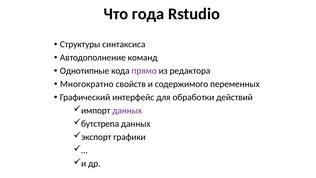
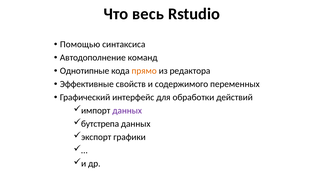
года: года -> весь (148, 14)
Структуры: Структуры -> Помощью (80, 44)
прямо colour: purple -> orange (144, 71)
Многократно: Многократно -> Эффективные (87, 84)
